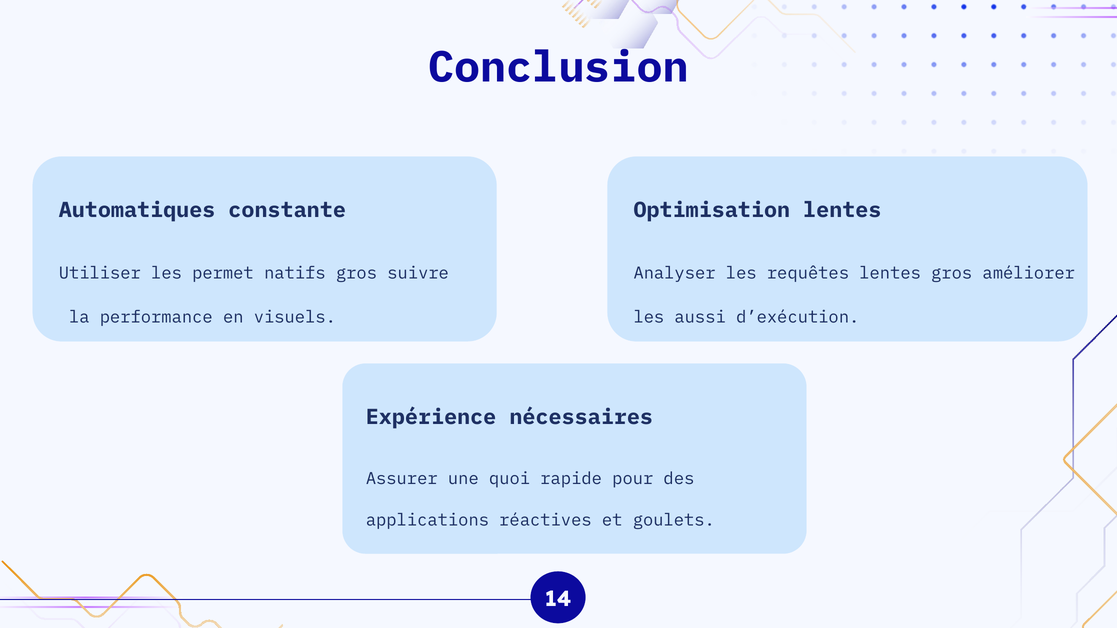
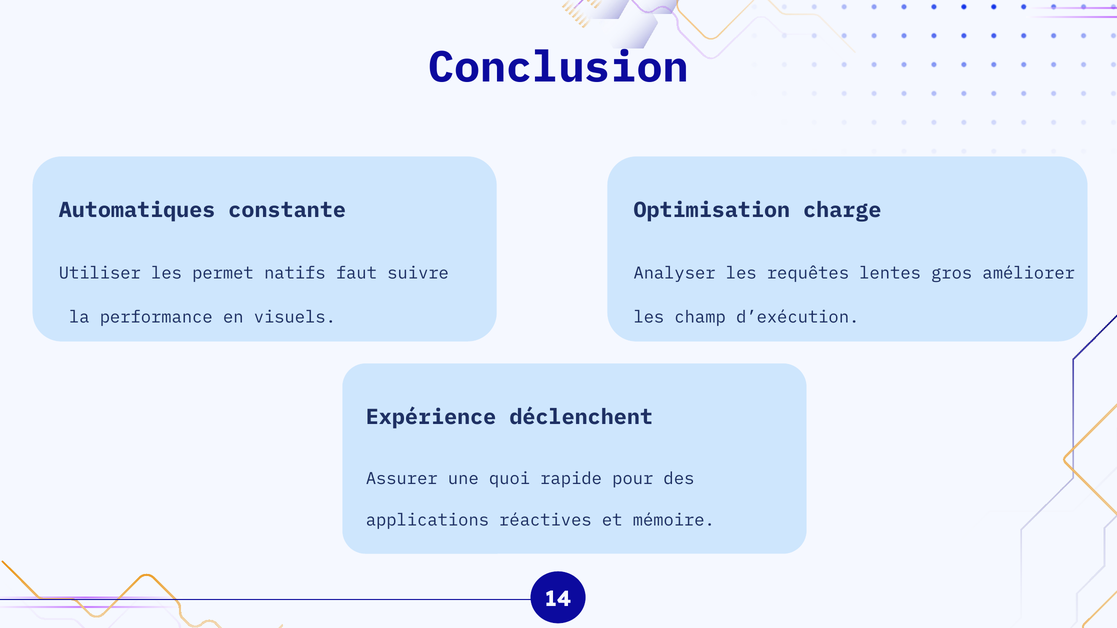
Optimisation lentes: lentes -> charge (842, 210)
natifs gros: gros -> faut (356, 273)
aussi: aussi -> champ (700, 317)
nécessaires: nécessaires -> déclenchent (581, 417)
goulets: goulets -> mémoire (674, 521)
